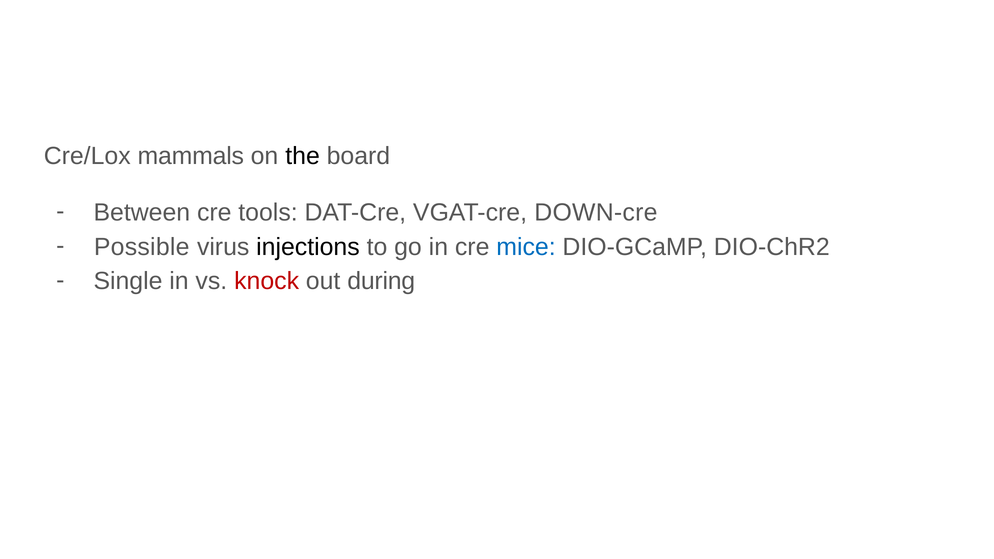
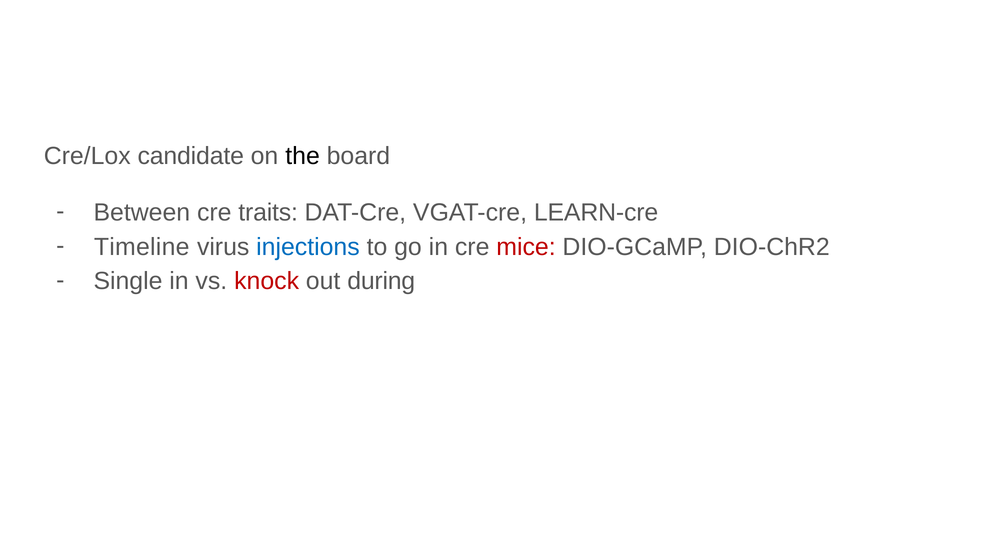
mammals: mammals -> candidate (191, 156)
tools: tools -> traits (268, 213)
DOWN-cre: DOWN-cre -> LEARN-cre (596, 213)
Possible: Possible -> Timeline (142, 247)
injections colour: black -> blue (308, 247)
mice colour: blue -> red (526, 247)
